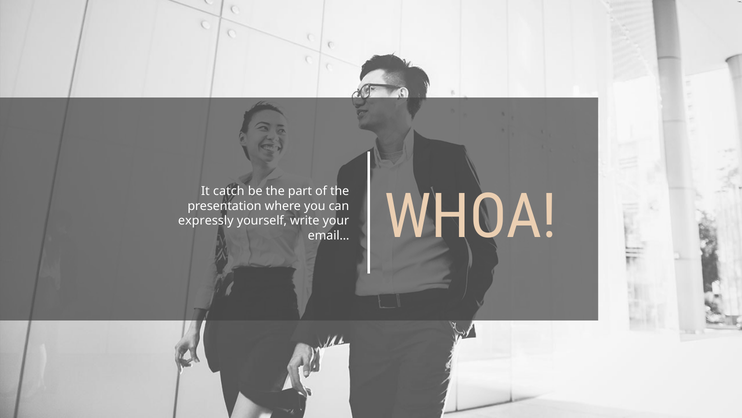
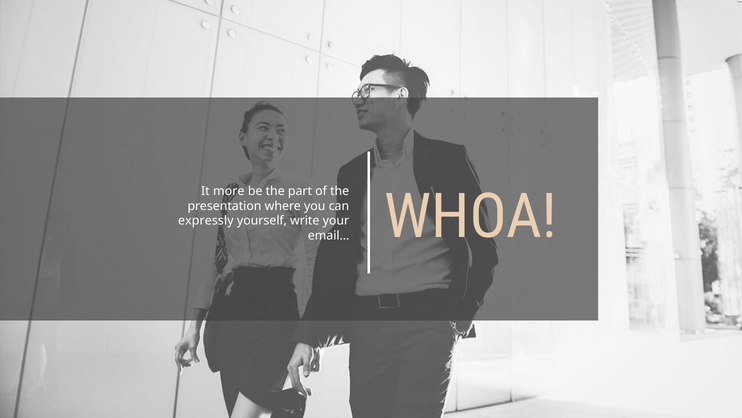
catch: catch -> more (229, 191)
